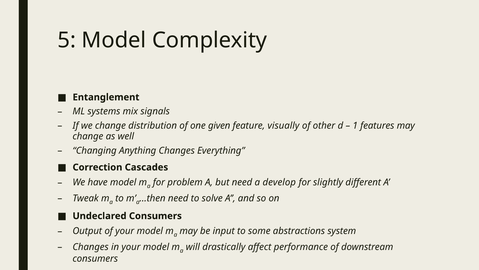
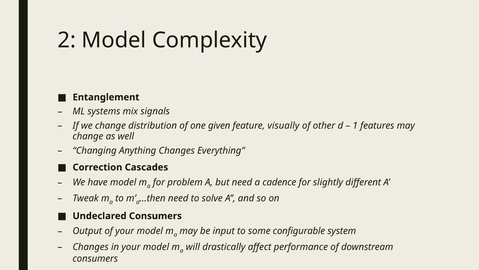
5: 5 -> 2 (67, 40)
develop: develop -> cadence (279, 182)
abstractions: abstractions -> configurable (299, 231)
